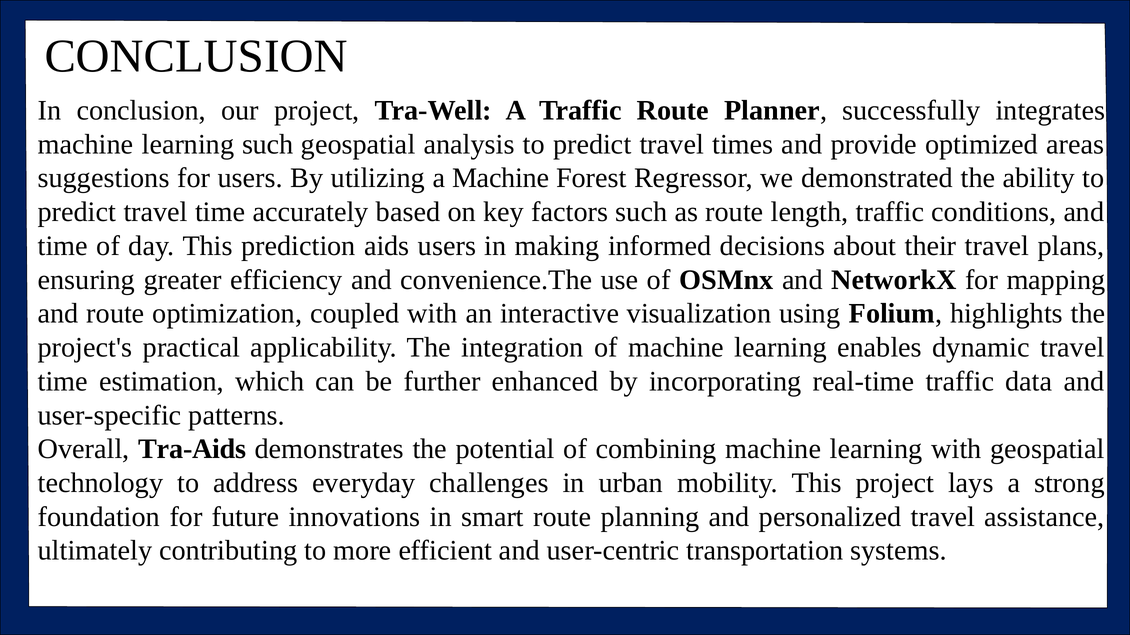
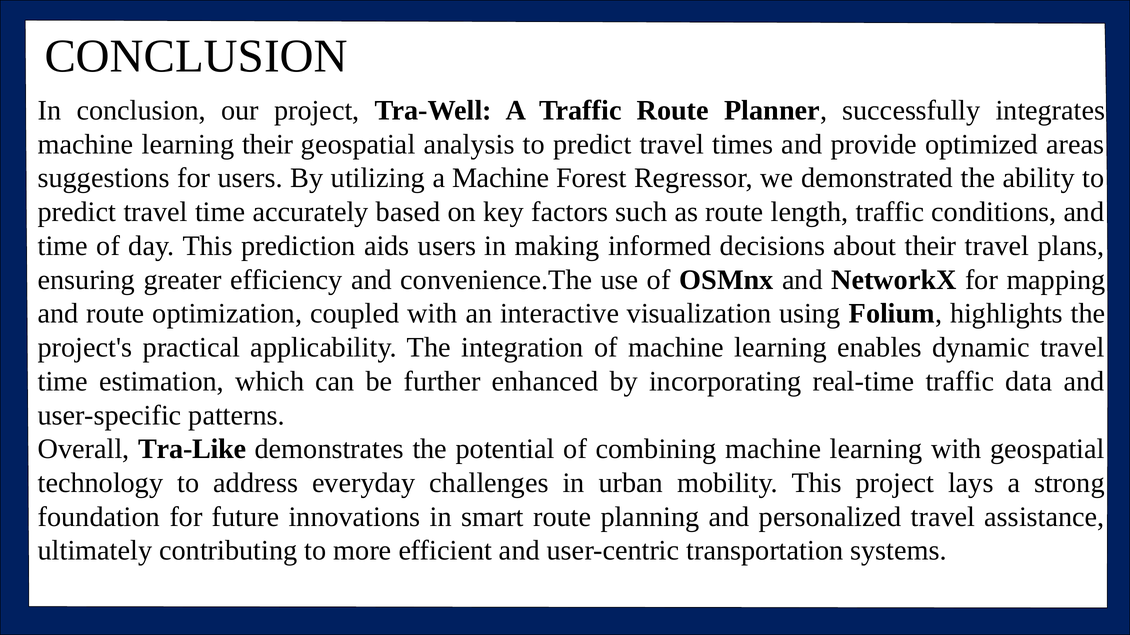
learning such: such -> their (268, 144)
Tra-Aids: Tra-Aids -> Tra-Like (192, 450)
